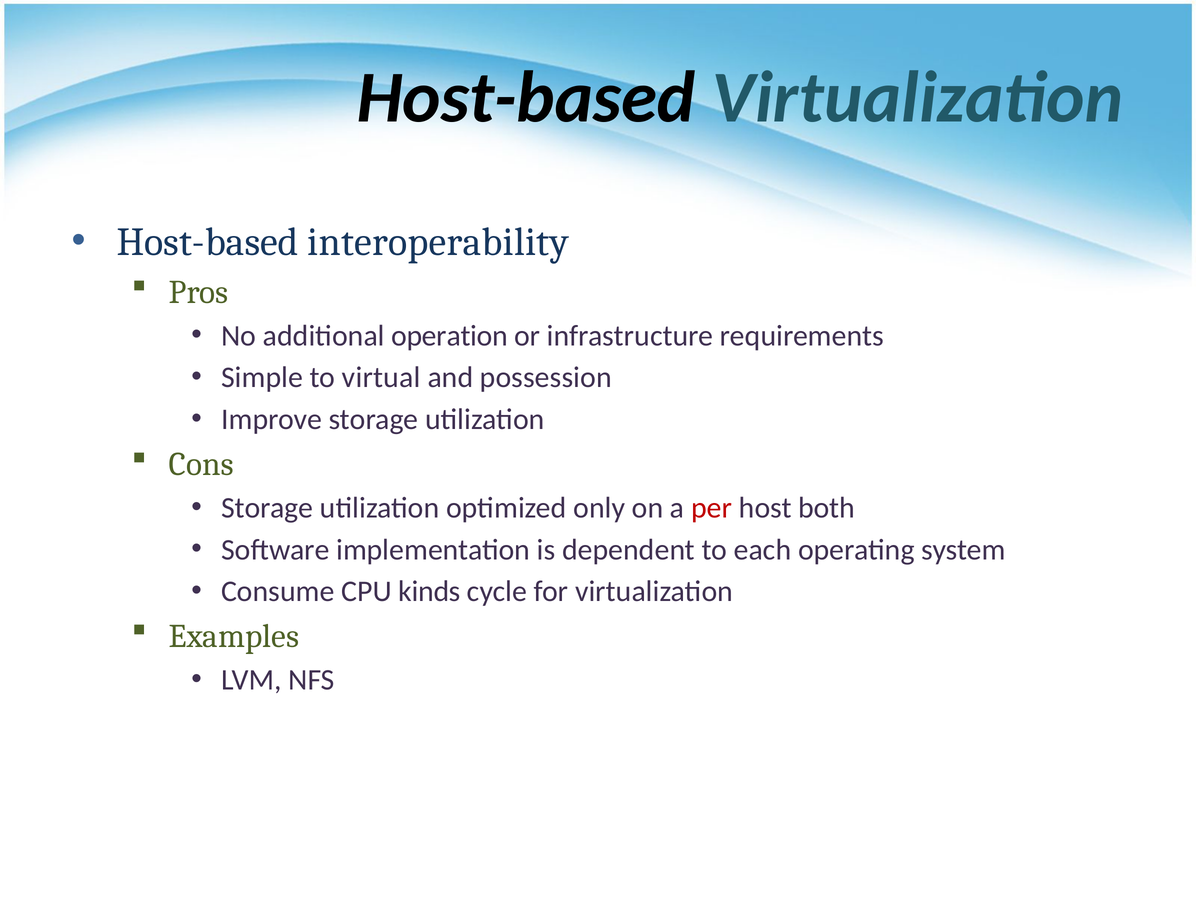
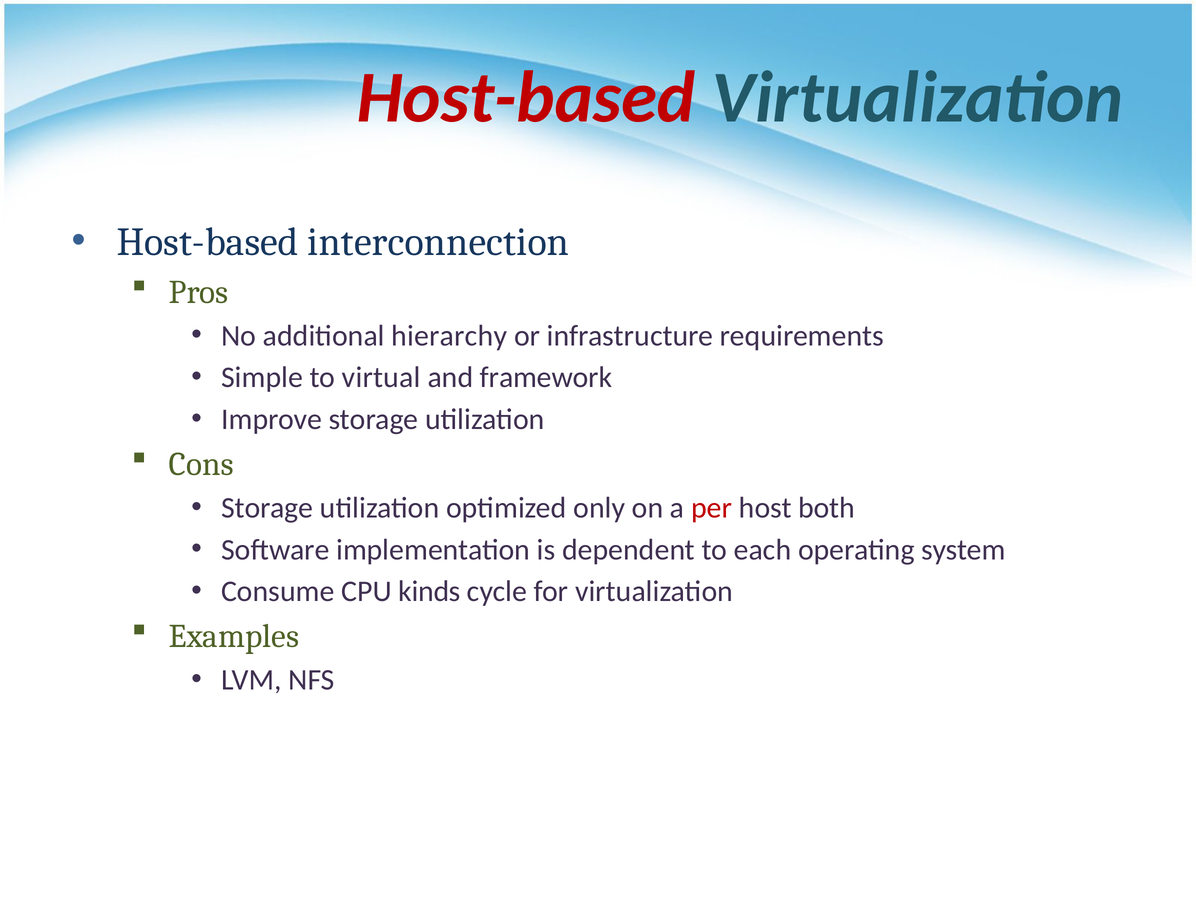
Host-based colour: black -> red (526, 98)
interoperability: interoperability -> interconnection (438, 242)
operation: operation -> hierarchy (449, 336)
possession: possession -> framework (546, 378)
